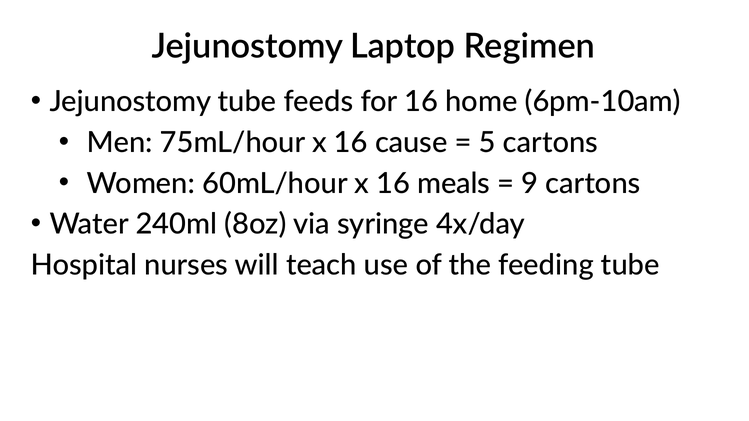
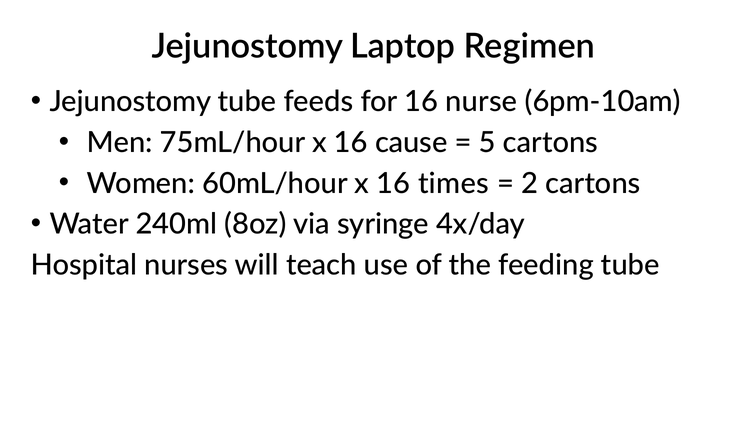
home: home -> nurse (481, 102)
meals: meals -> times (453, 184)
9: 9 -> 2 (530, 184)
